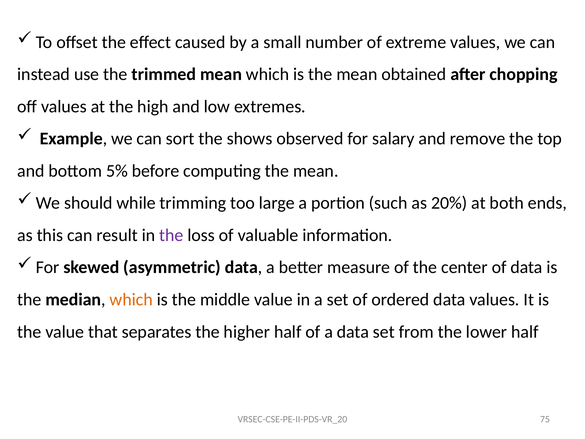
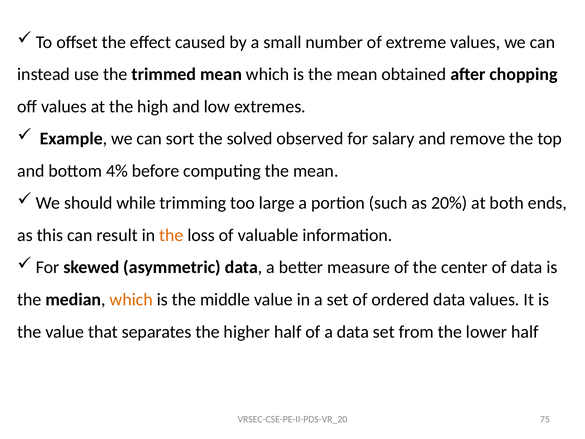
shows: shows -> solved (250, 139)
5%: 5% -> 4% (117, 171)
the colour: purple -> orange (171, 235)
